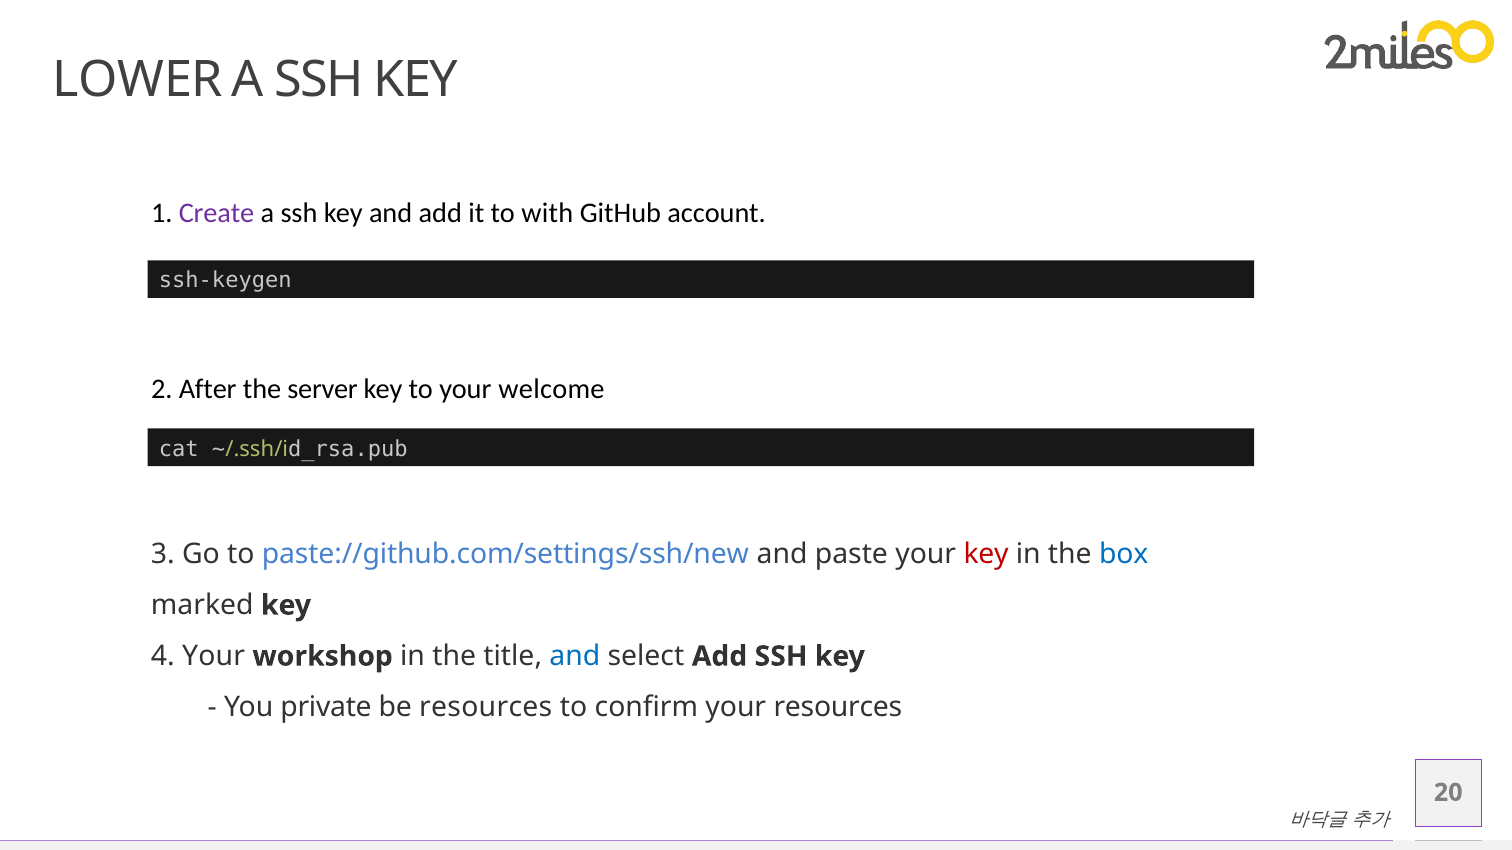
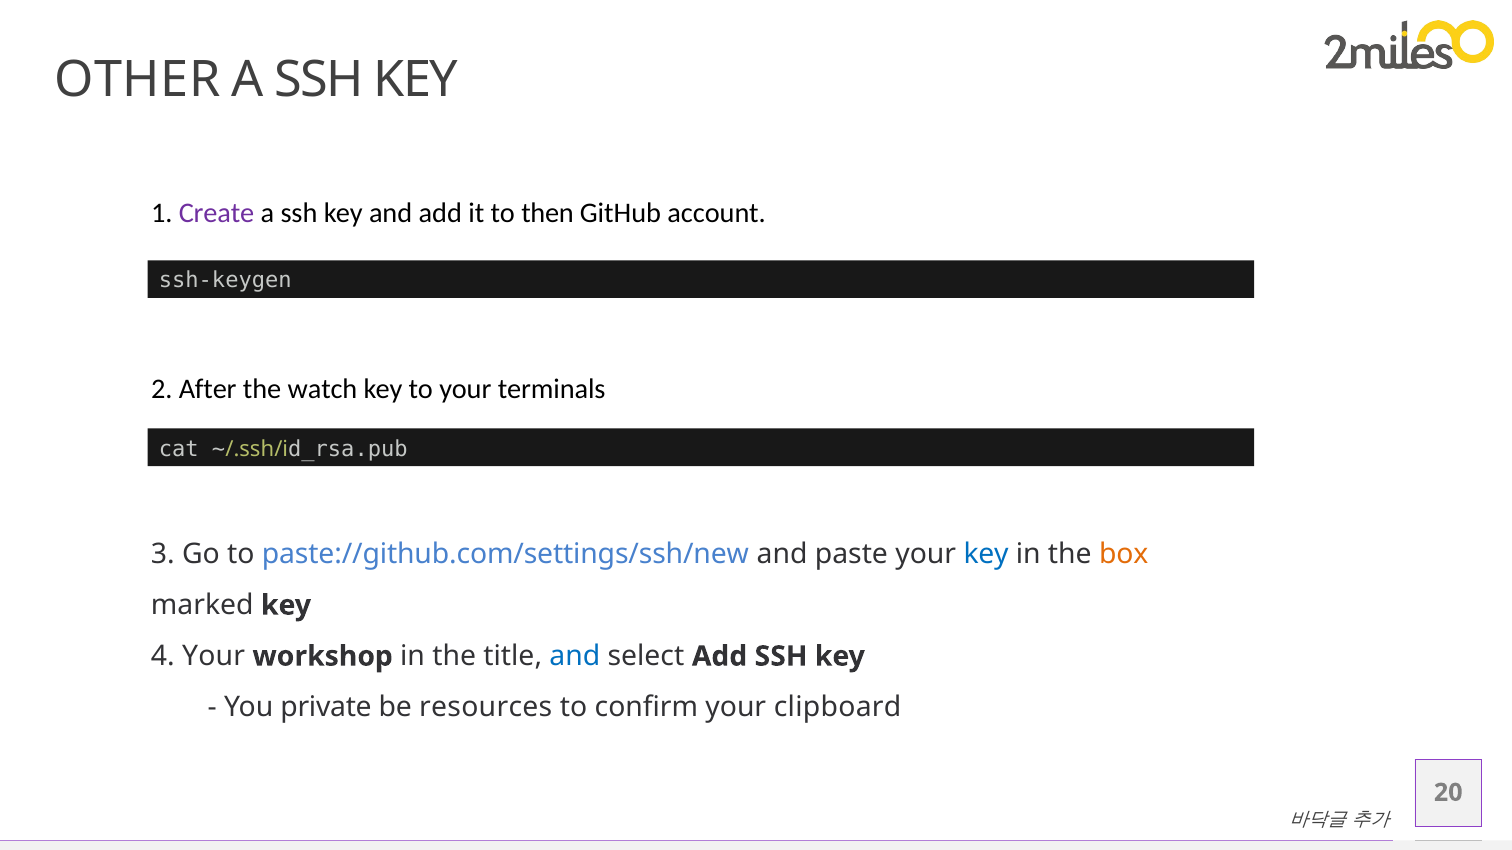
LOWER: LOWER -> OTHER (137, 80)
with: with -> then (548, 214)
server: server -> watch (322, 390)
welcome: welcome -> terminals (552, 390)
key colour: red -> blue (986, 555)
box colour: blue -> orange (1124, 555)
your resources: resources -> clipboard (838, 708)
